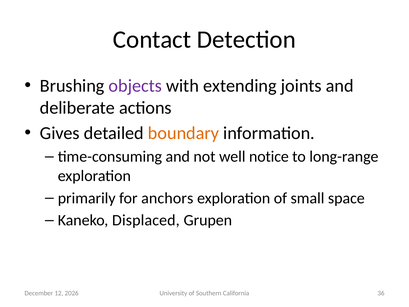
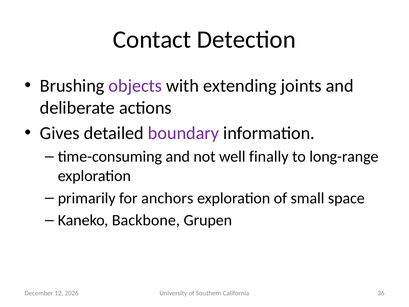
boundary colour: orange -> purple (184, 133)
notice: notice -> finally (269, 157)
Displaced: Displaced -> Backbone (146, 220)
